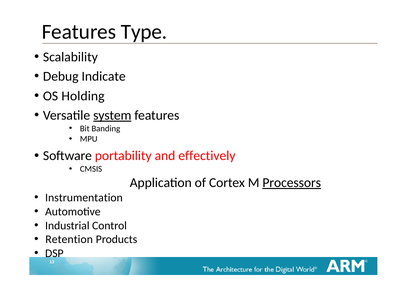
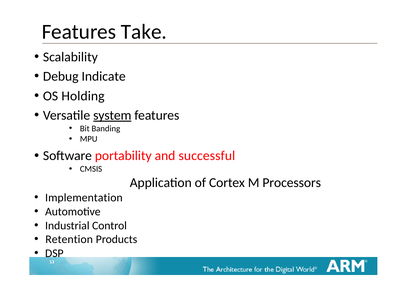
Type: Type -> Take (144, 32)
effectively: effectively -> successful (207, 156)
Processors underline: present -> none (292, 182)
Instrumentation: Instrumentation -> Implementation (84, 197)
